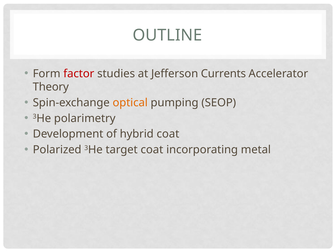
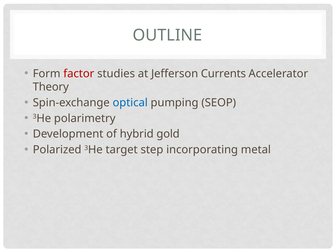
optical colour: orange -> blue (130, 103)
hybrid coat: coat -> gold (168, 134)
target coat: coat -> step (152, 150)
